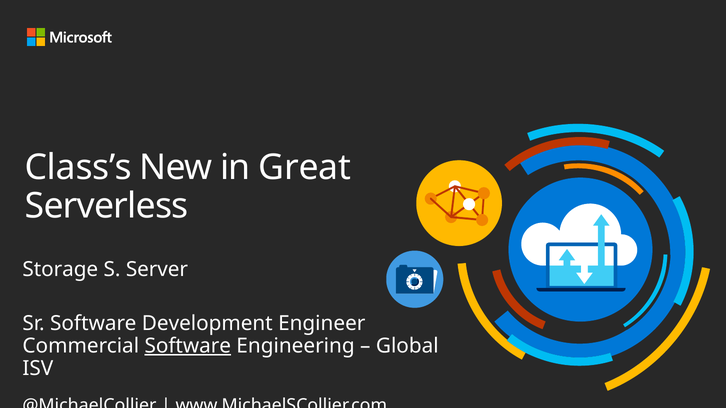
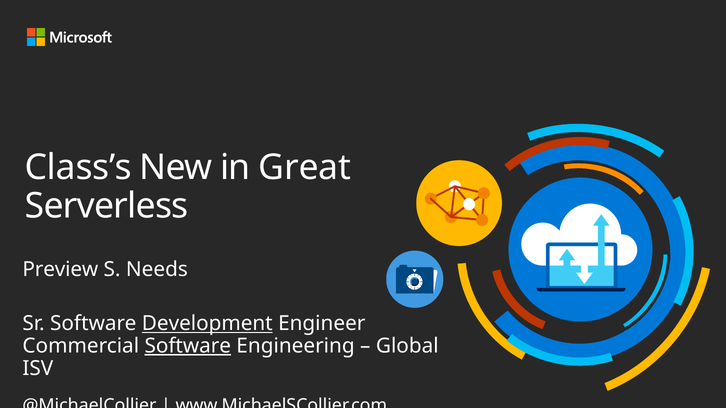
Storage: Storage -> Preview (60, 269)
Server: Server -> Needs (157, 269)
Development underline: none -> present (207, 324)
